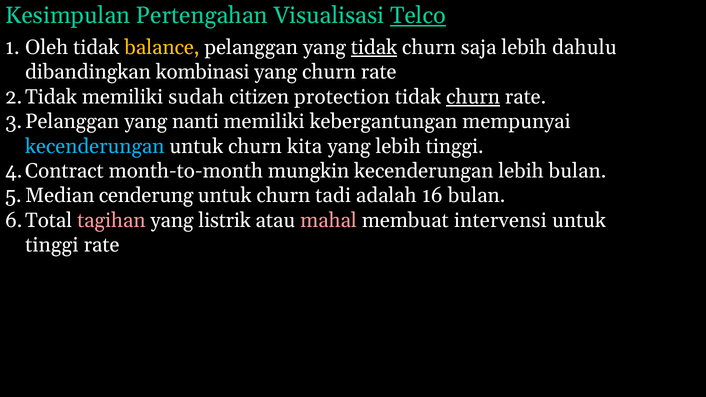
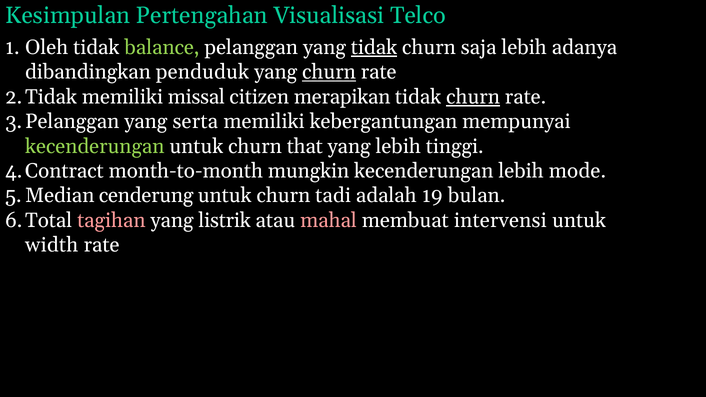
Telco underline: present -> none (418, 15)
balance colour: yellow -> light green (162, 47)
dahulu: dahulu -> adanya (584, 47)
kombinasi: kombinasi -> penduduk (202, 72)
churn underline: none -> present (329, 72)
sudah: sudah -> missal (196, 97)
protection: protection -> merapikan (342, 97)
nanti: nanti -> serta (195, 122)
kecenderungan colour: light blue -> light green (95, 146)
kita: kita -> that (305, 146)
lebih bulan: bulan -> mode (577, 171)
16: 16 -> 19 (432, 196)
tinggi: tinggi -> width (52, 245)
